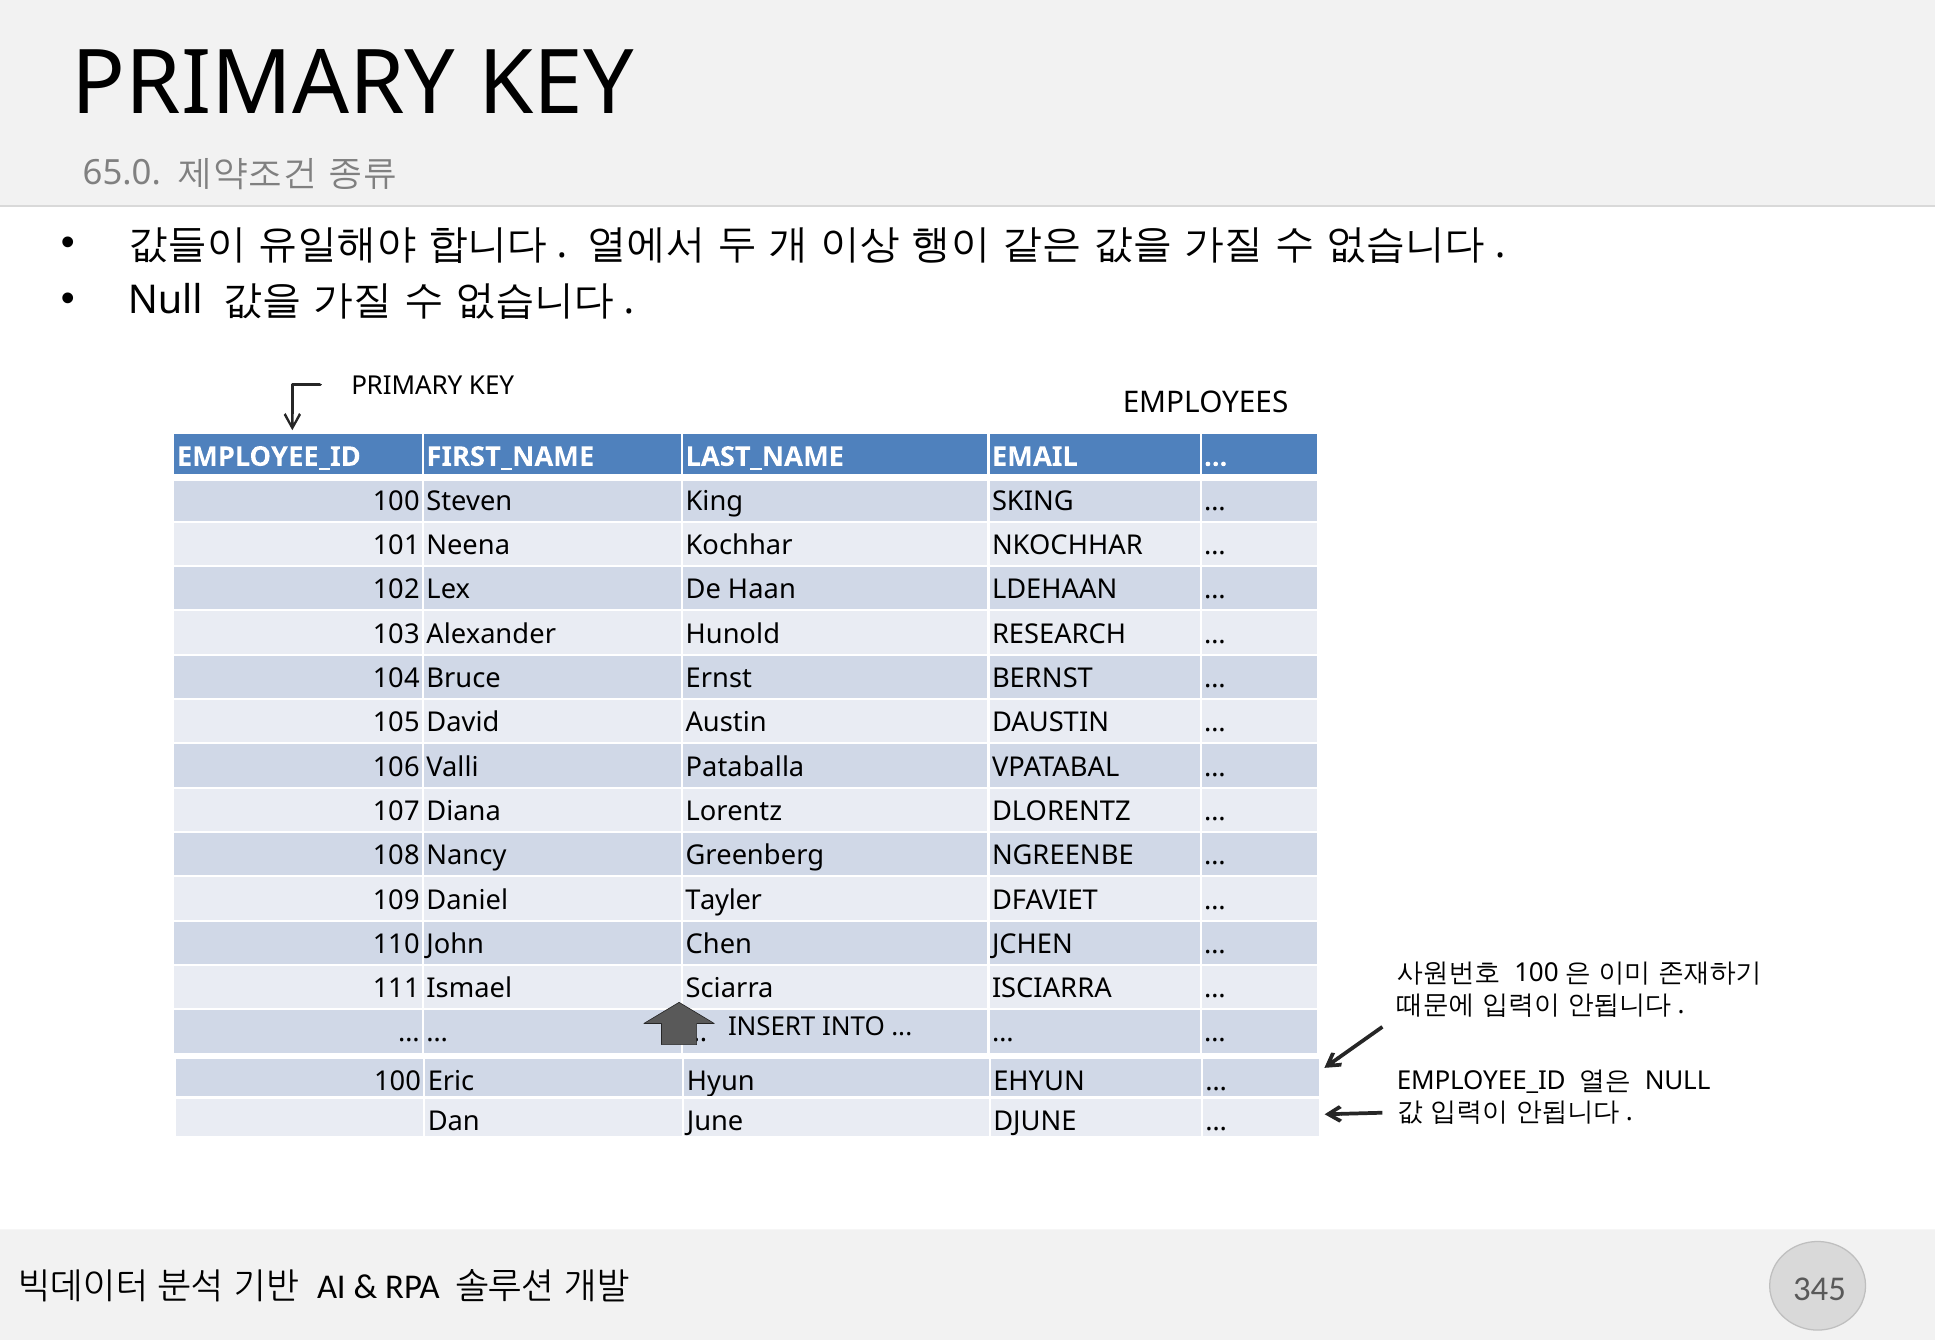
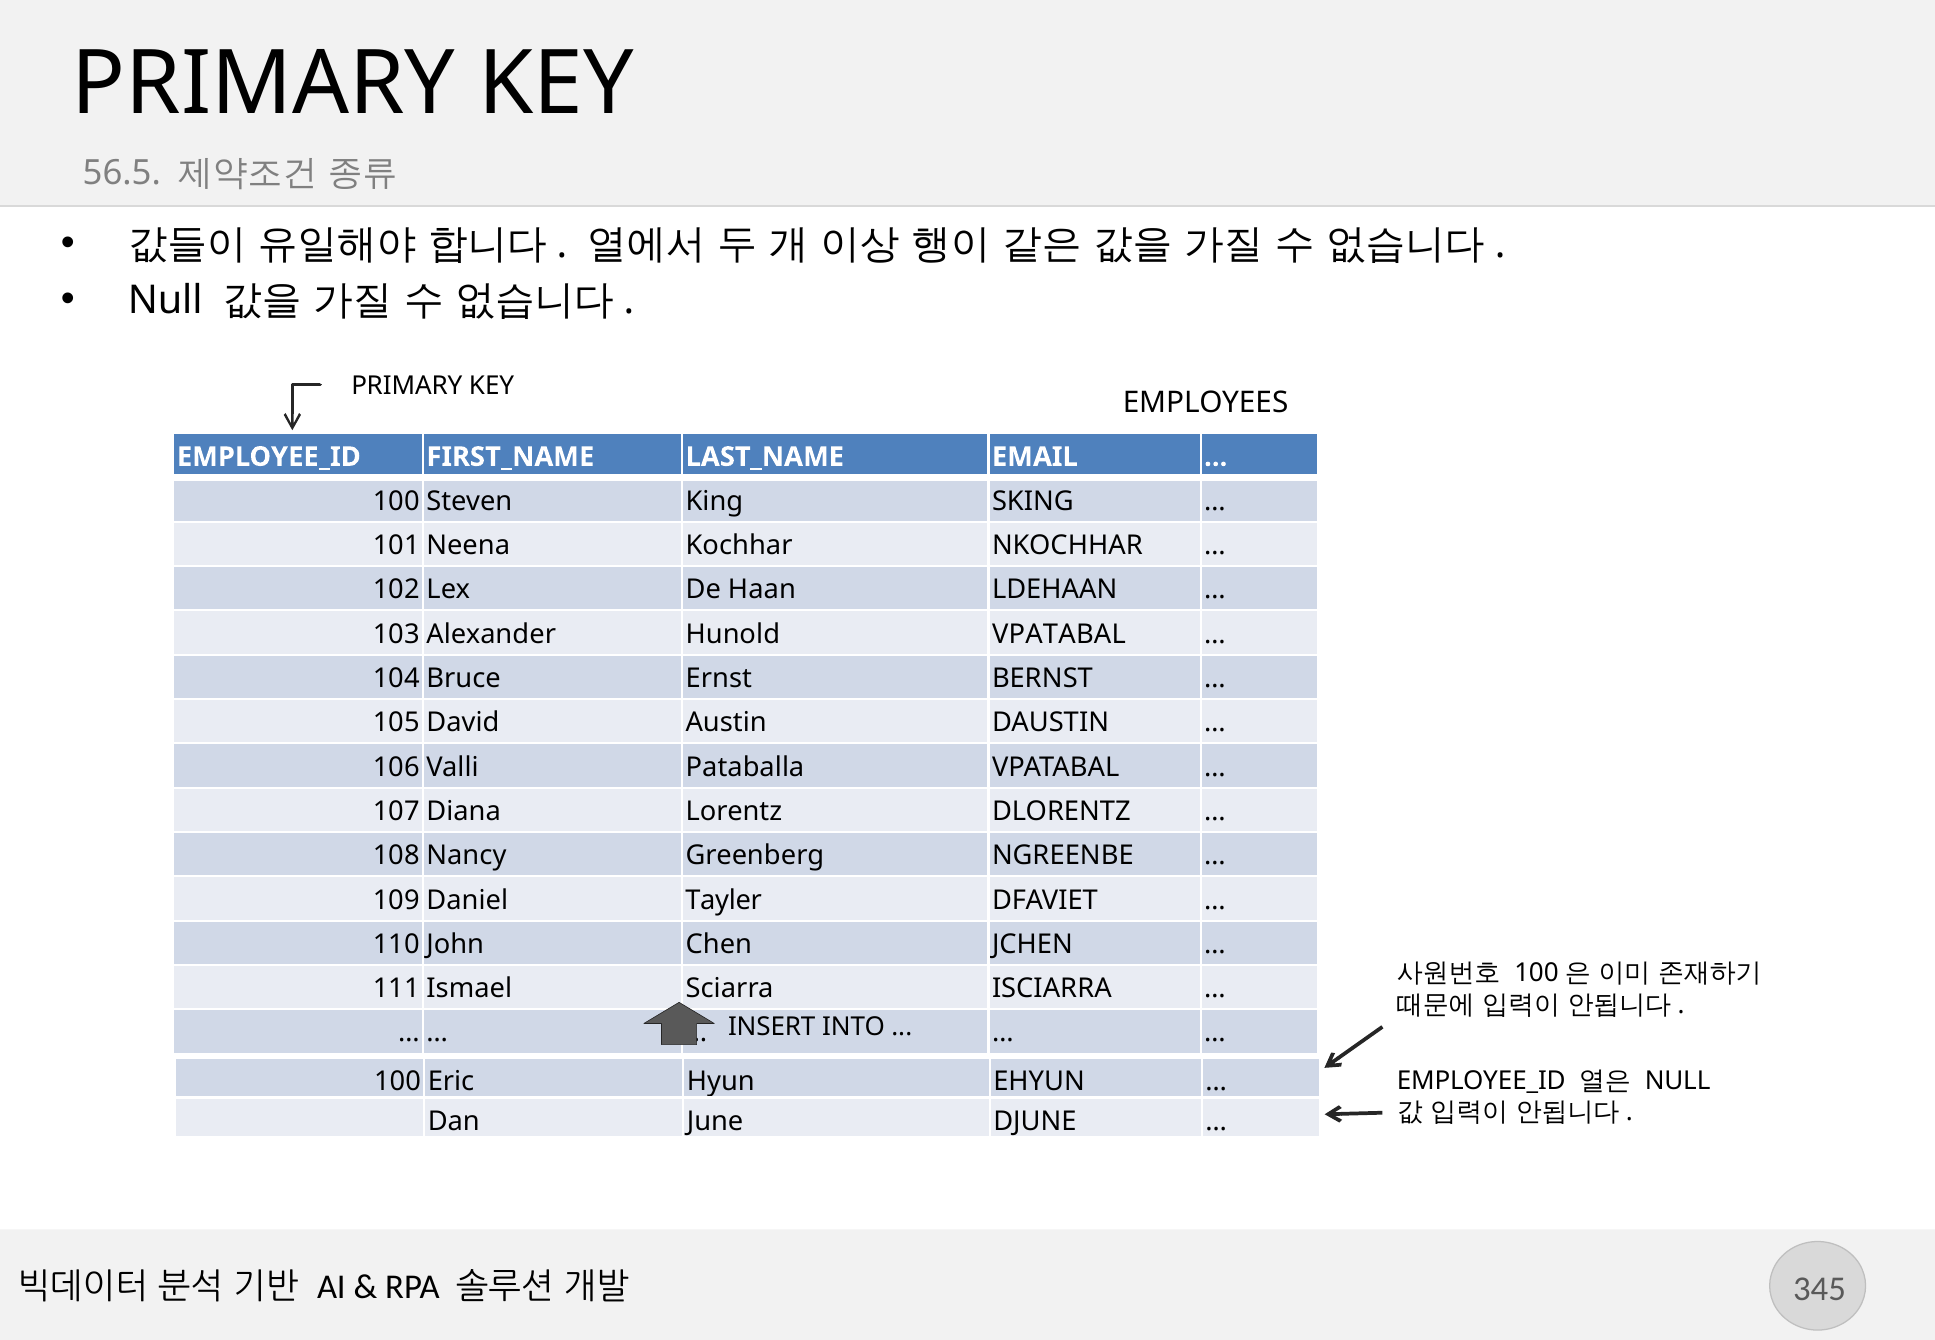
65.0: 65.0 -> 56.5 (122, 173)
Hunold RESEARCH: RESEARCH -> VPATABAL (1059, 634)
